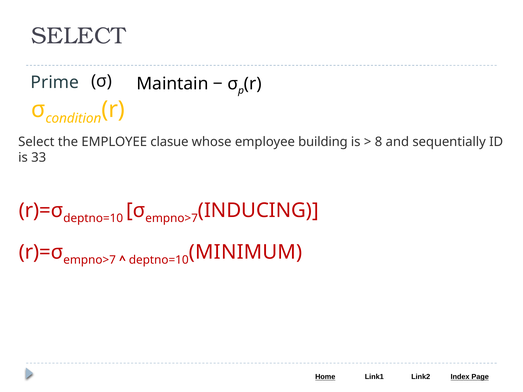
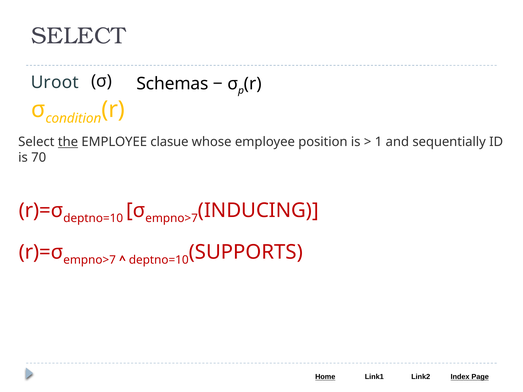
Prime: Prime -> Uroot (55, 82)
Maintain: Maintain -> Schemas (173, 84)
the underline: none -> present (68, 142)
building: building -> position (323, 142)
8: 8 -> 1 (379, 142)
33: 33 -> 70 (39, 158)
MINIMUM: MINIMUM -> SUPPORTS (246, 252)
